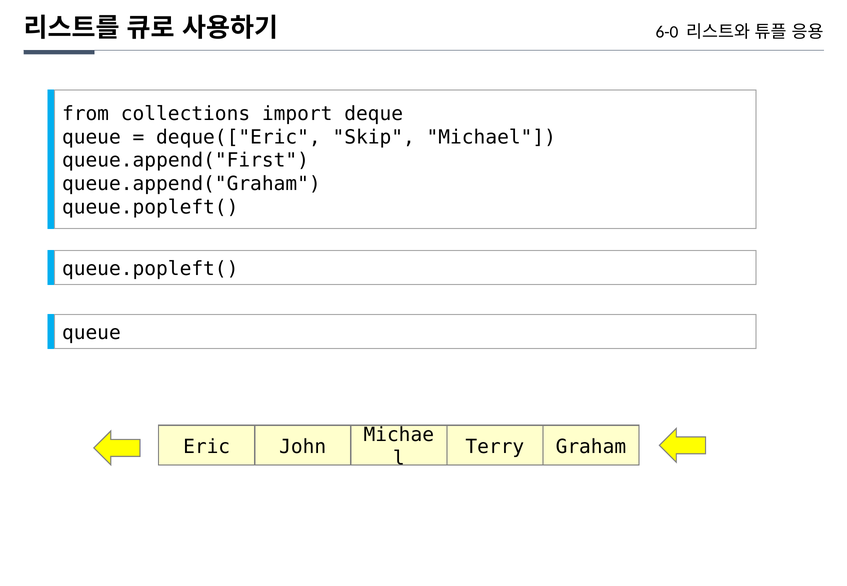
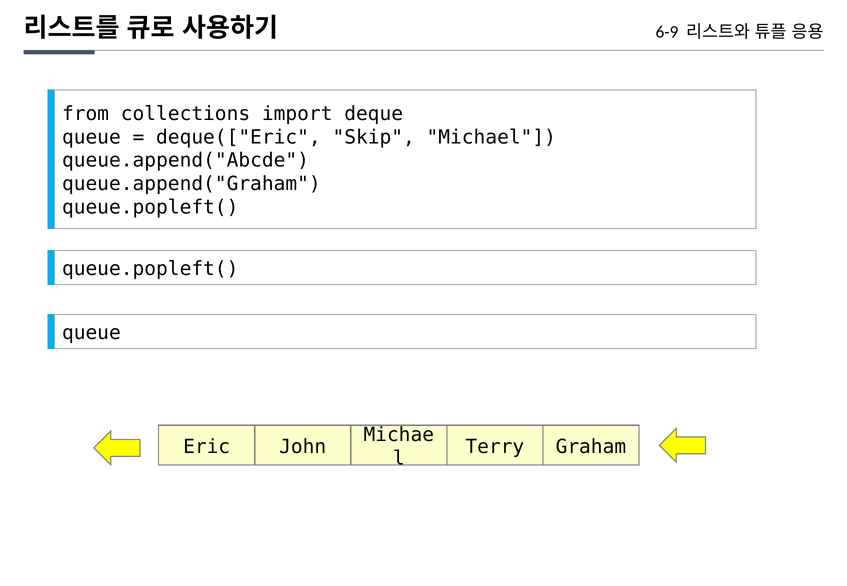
6-0: 6-0 -> 6-9 (667, 32)
queue.append("First: queue.append("First -> queue.append("Abcde (186, 161)
